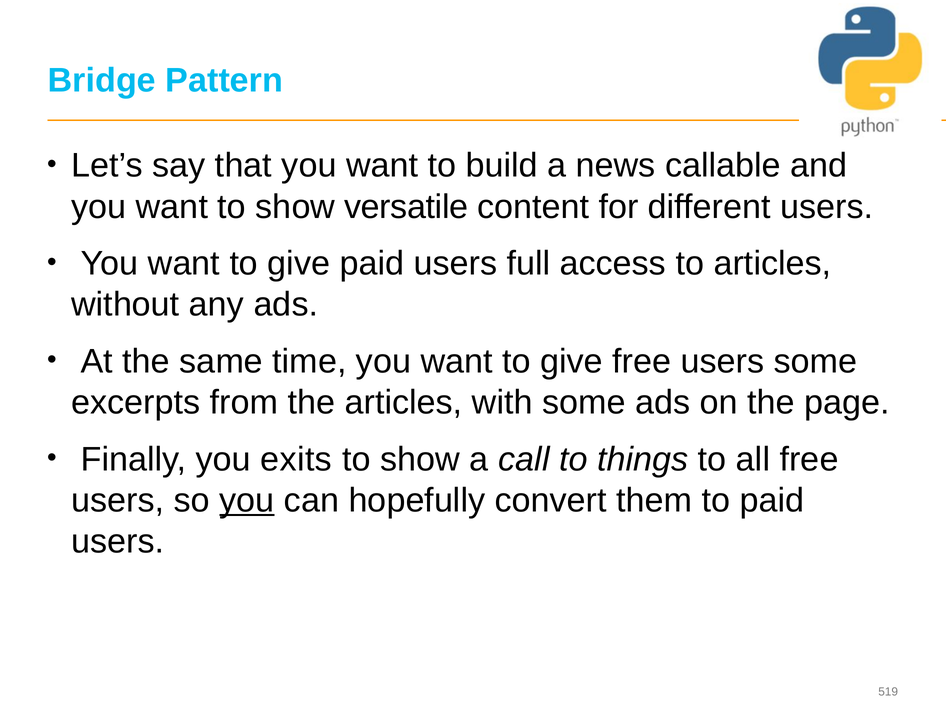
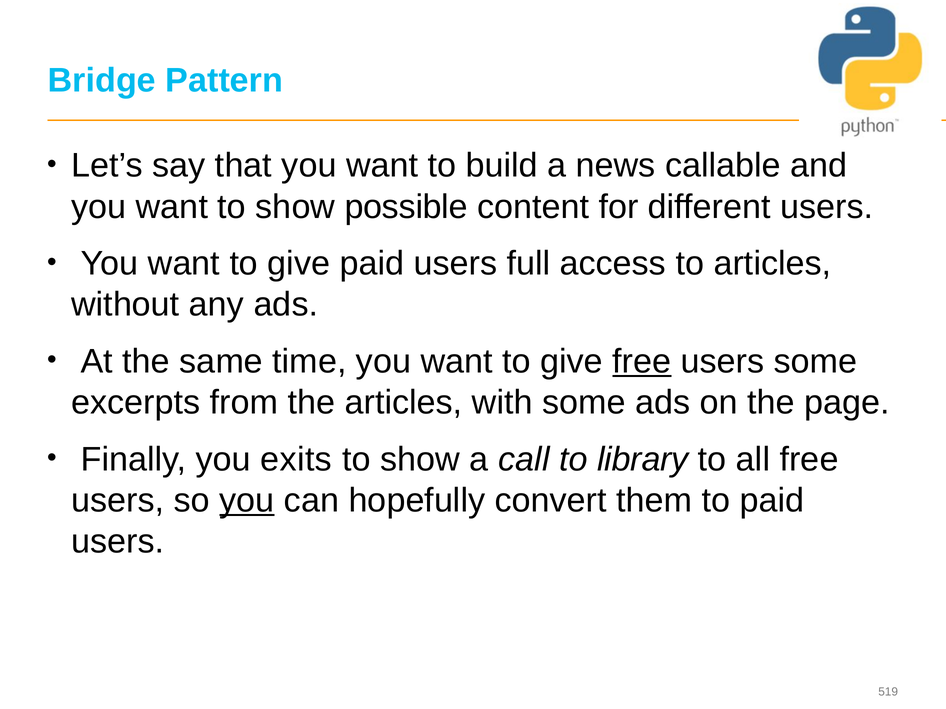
versatile: versatile -> possible (406, 207)
free underline: none -> present (642, 362)
things: things -> library (643, 460)
